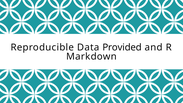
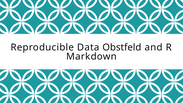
Provided: Provided -> Obstfeld (122, 47)
